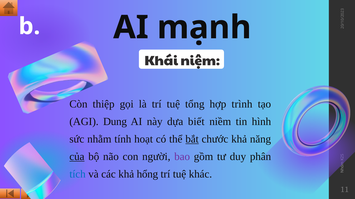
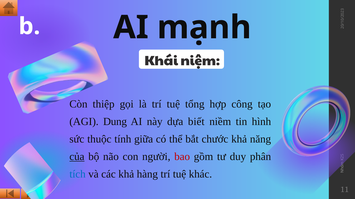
trình: trình -> công (242, 104)
nhằm: nhằm -> thuộc (99, 140)
hoạt: hoạt -> giữa (144, 140)
bắt underline: present -> none (192, 140)
bao colour: purple -> red (182, 157)
hổng: hổng -> hàng (147, 175)
